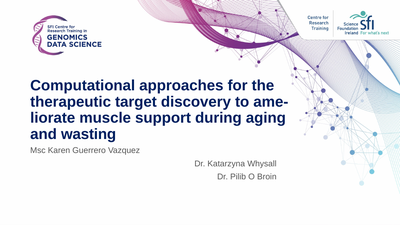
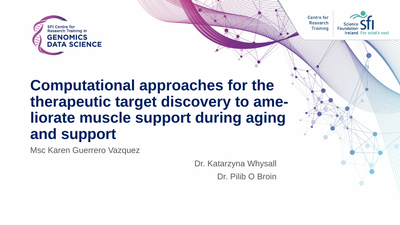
and wasting: wasting -> support (89, 134)
